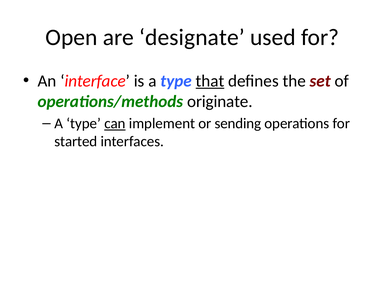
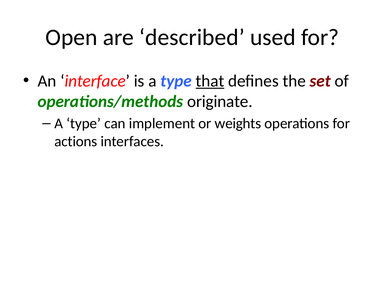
designate: designate -> described (192, 37)
can underline: present -> none (115, 123)
sending: sending -> weights (238, 123)
started: started -> actions (76, 141)
